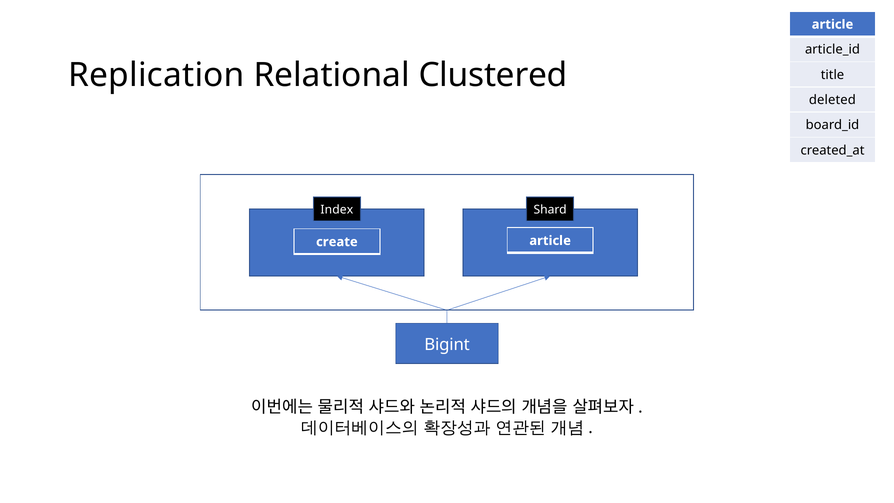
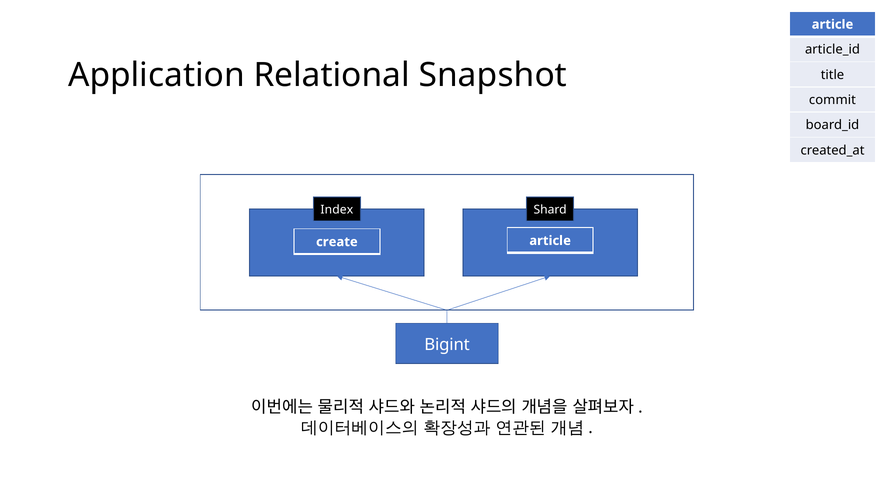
Replication: Replication -> Application (156, 75)
Clustered: Clustered -> Snapshot (493, 75)
deleted: deleted -> commit (832, 100)
